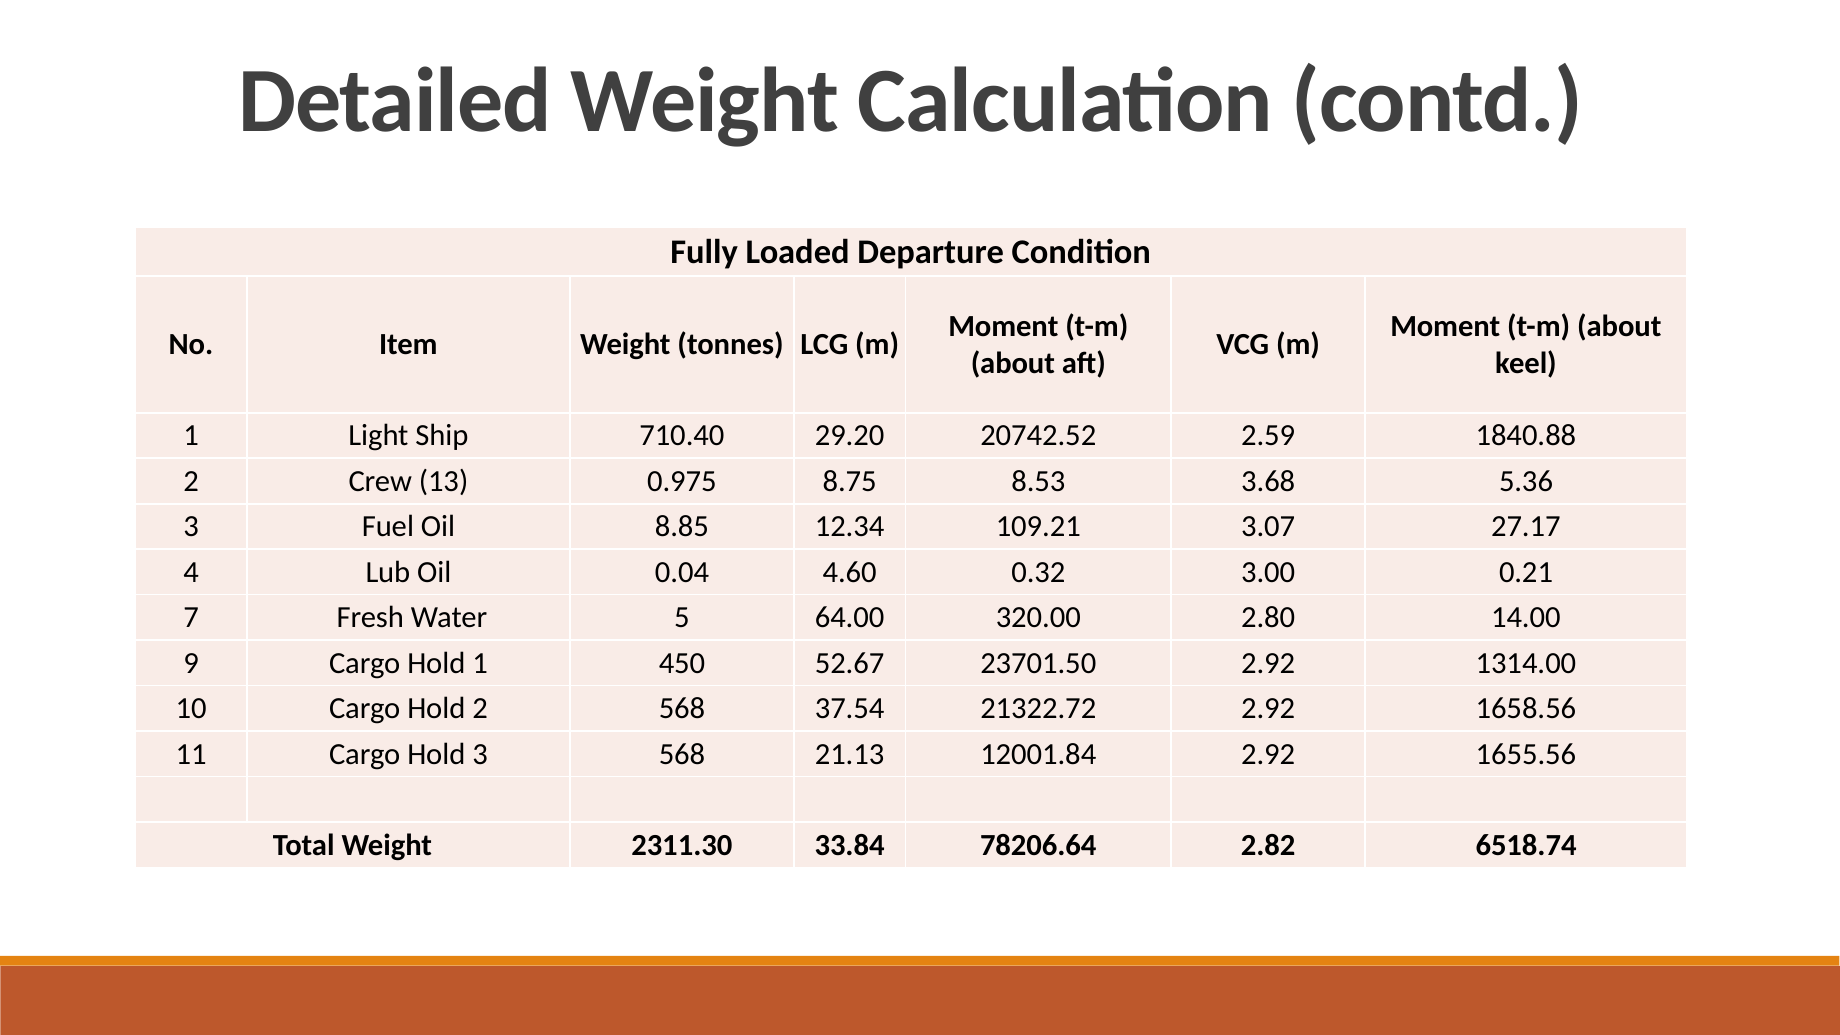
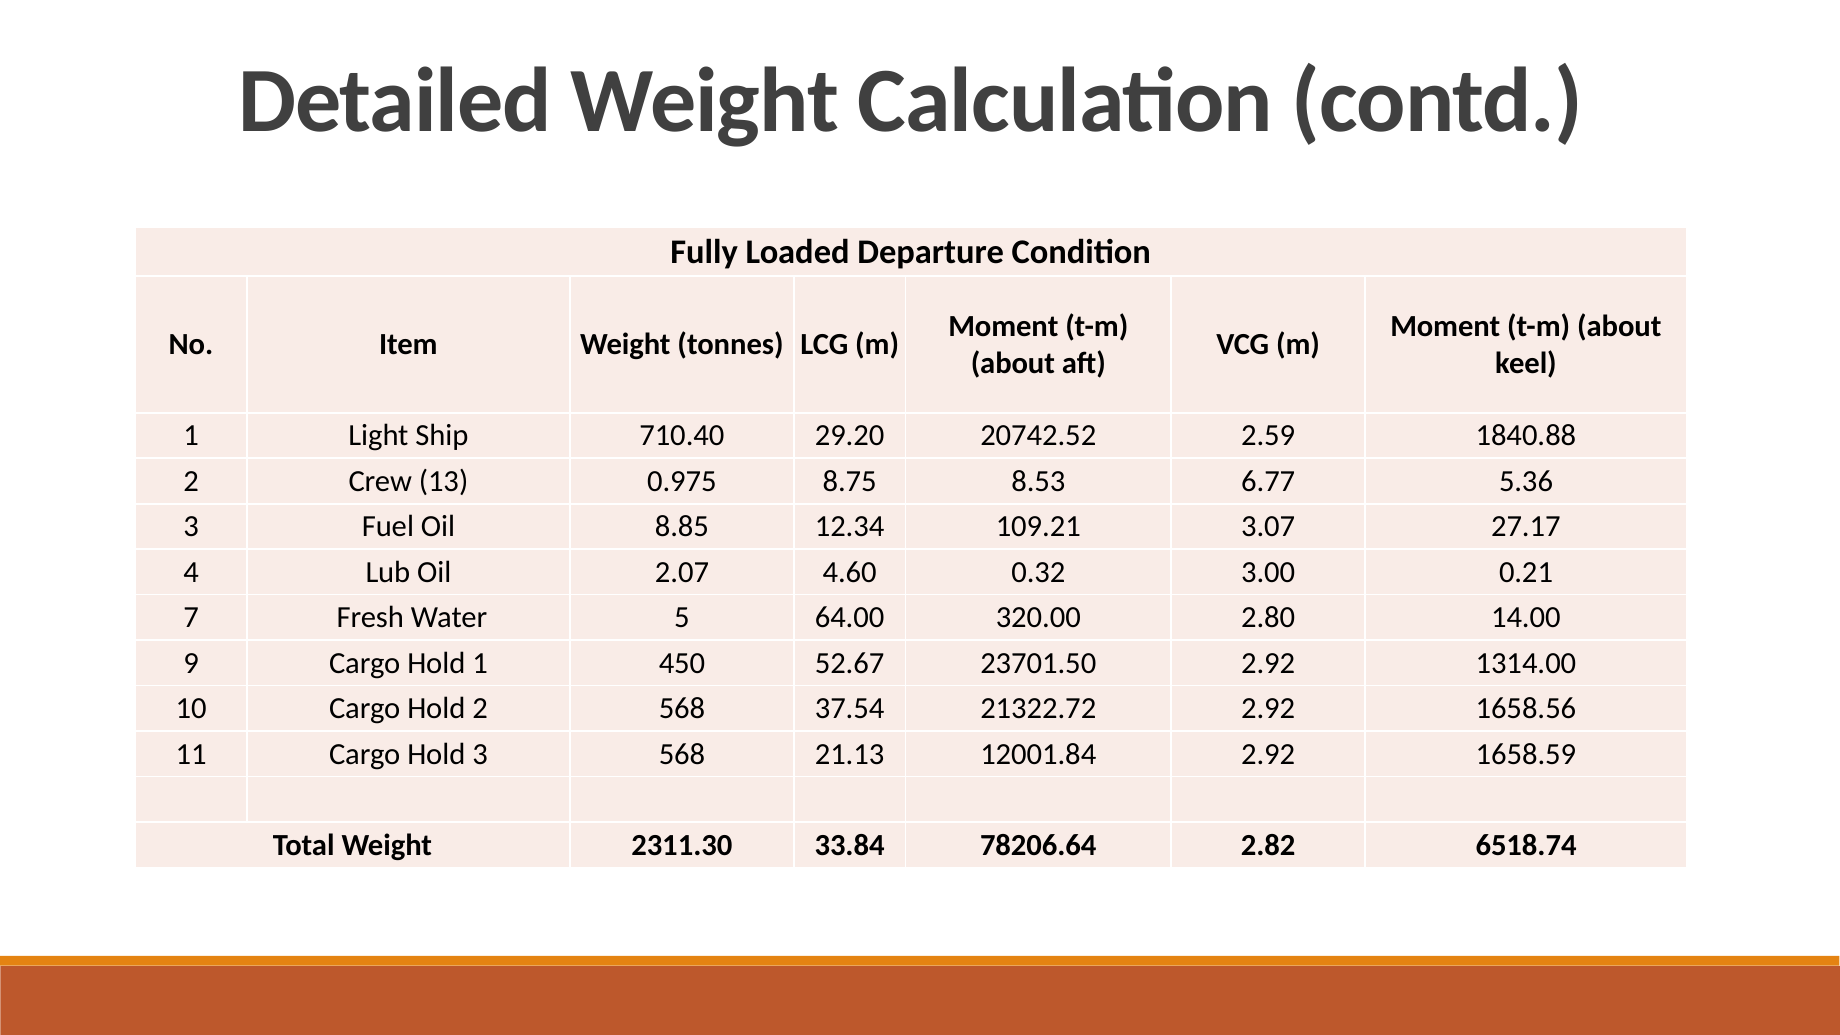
3.68: 3.68 -> 6.77 (1268, 481)
0.04: 0.04 -> 2.07 (682, 572)
1655.56: 1655.56 -> 1658.59 (1526, 754)
